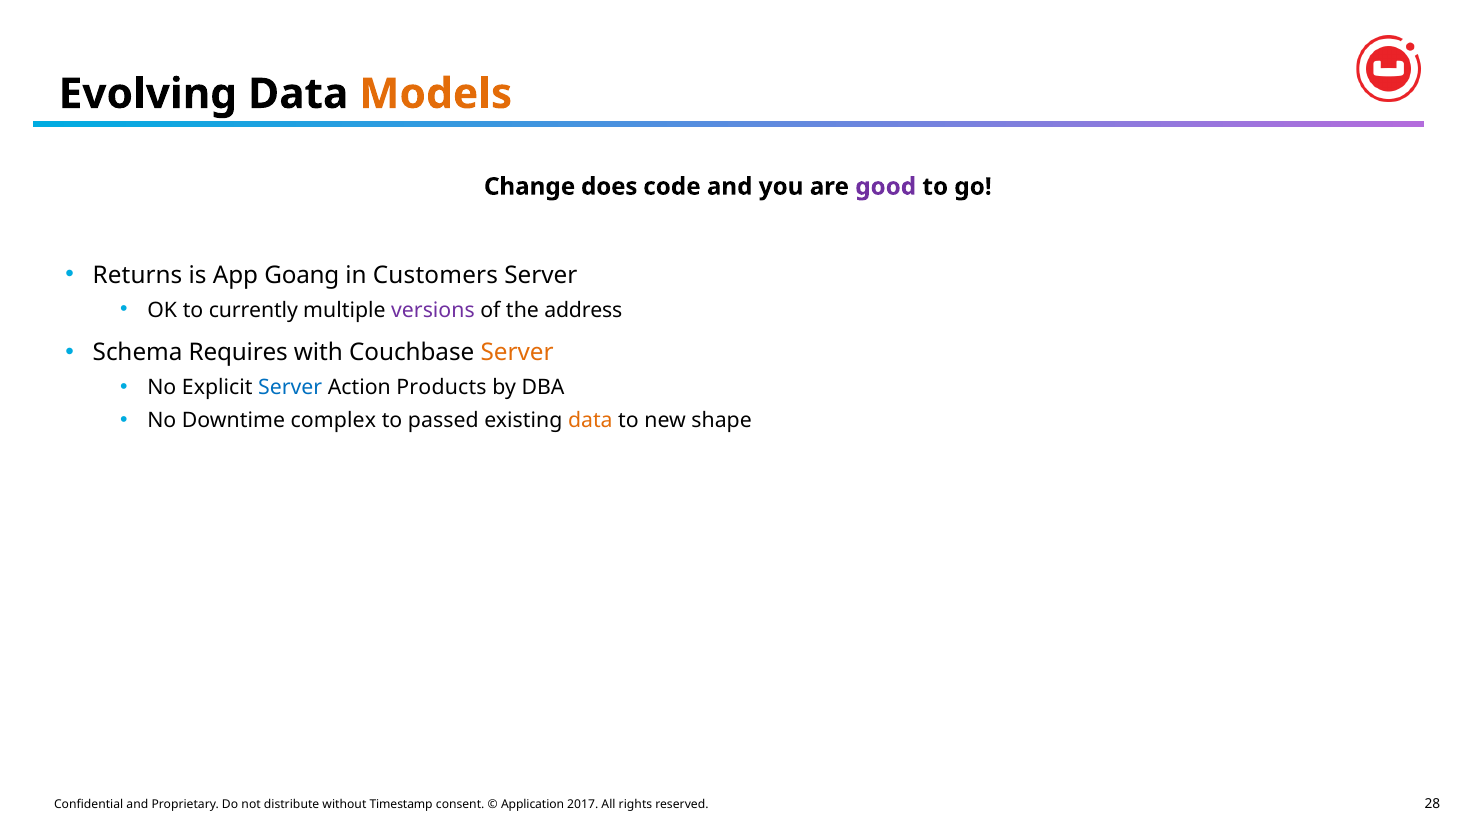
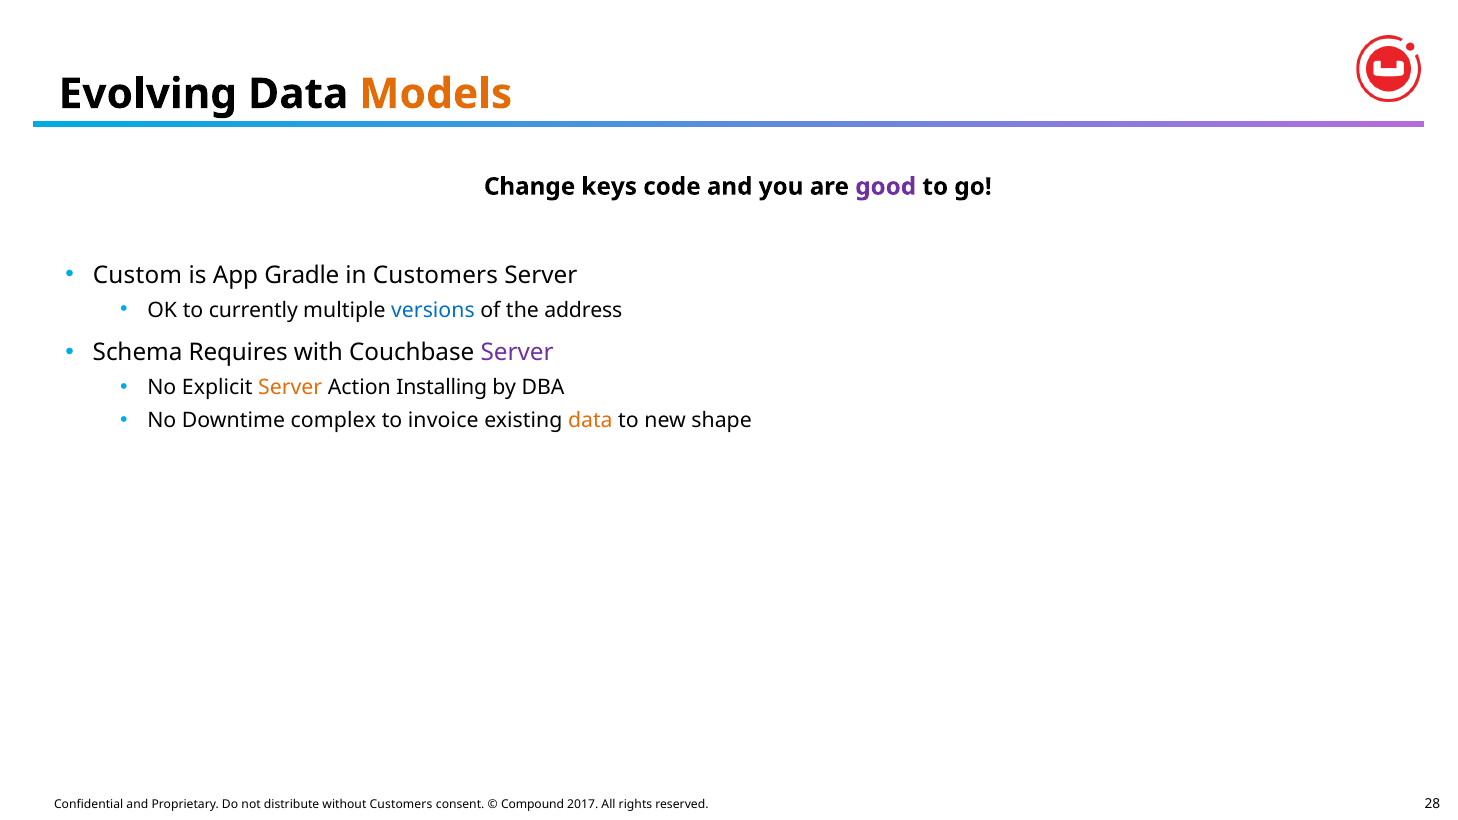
does: does -> keys (609, 187)
Returns: Returns -> Custom (137, 275)
Goang: Goang -> Gradle (302, 275)
versions colour: purple -> blue (433, 310)
Server colour: orange -> purple (517, 353)
Server colour: blue -> orange (290, 387)
Products: Products -> Installing (442, 387)
passed: passed -> invoice (443, 421)
Timestamp: Timestamp -> Customers (401, 804)
Application: Application -> Compound (533, 804)
